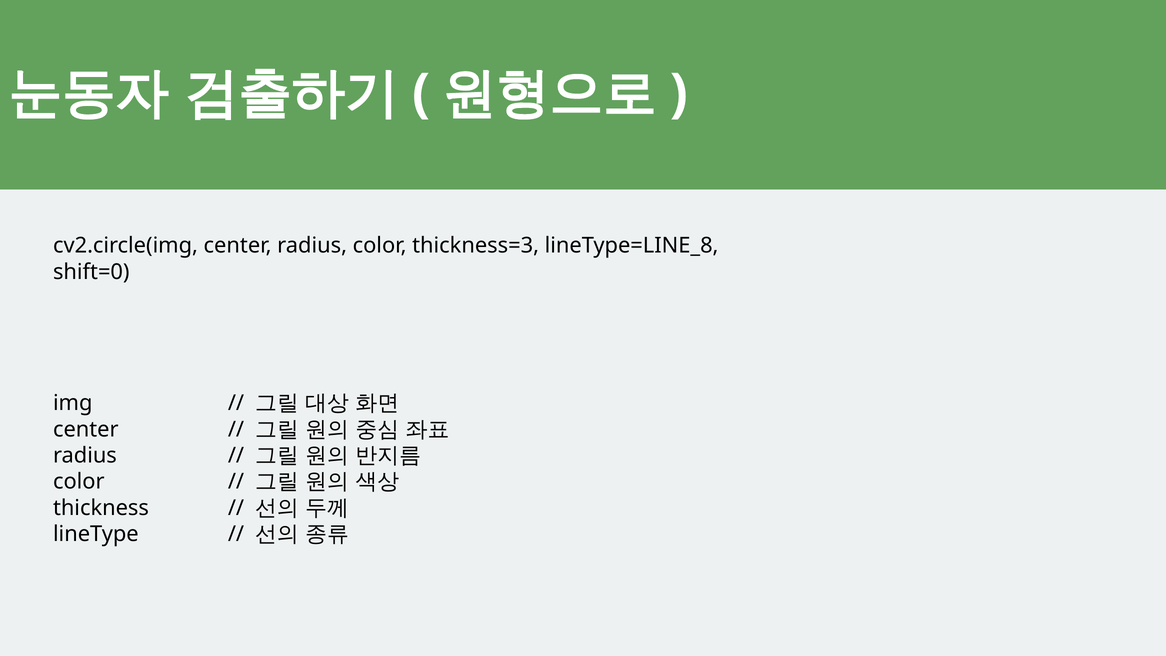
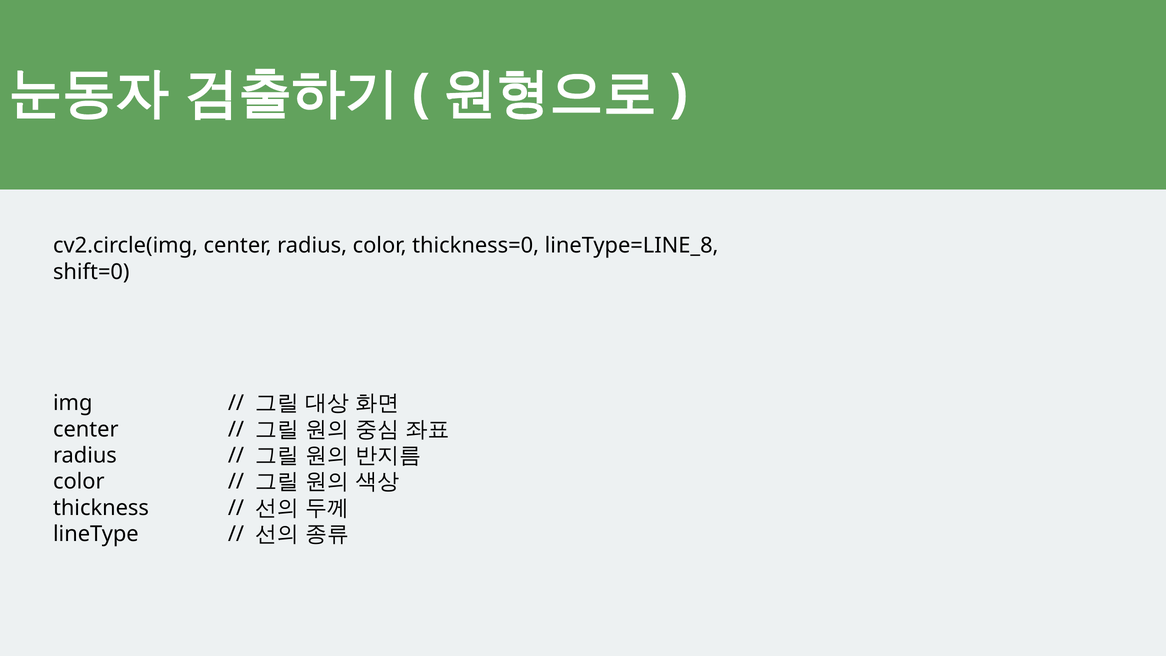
thickness=3: thickness=3 -> thickness=0 (476, 246)
